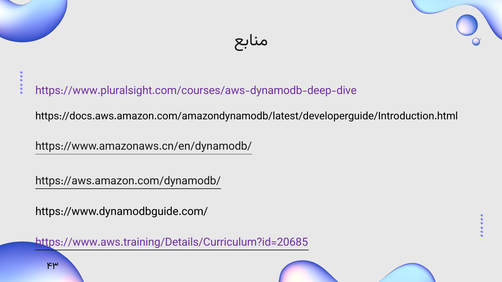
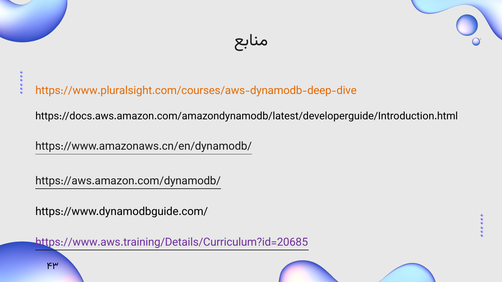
https://www.pluralsight.com/courses/aws-dynamodb-deep-dive colour: purple -> orange (196, 91)
